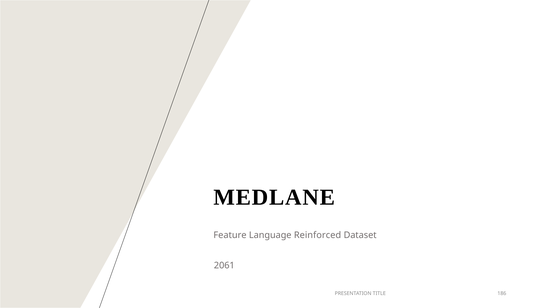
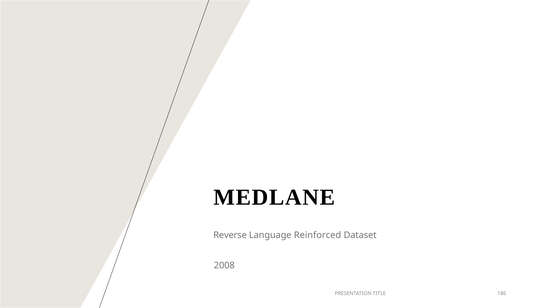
Feature: Feature -> Reverse (230, 235)
2061: 2061 -> 2008 (224, 266)
